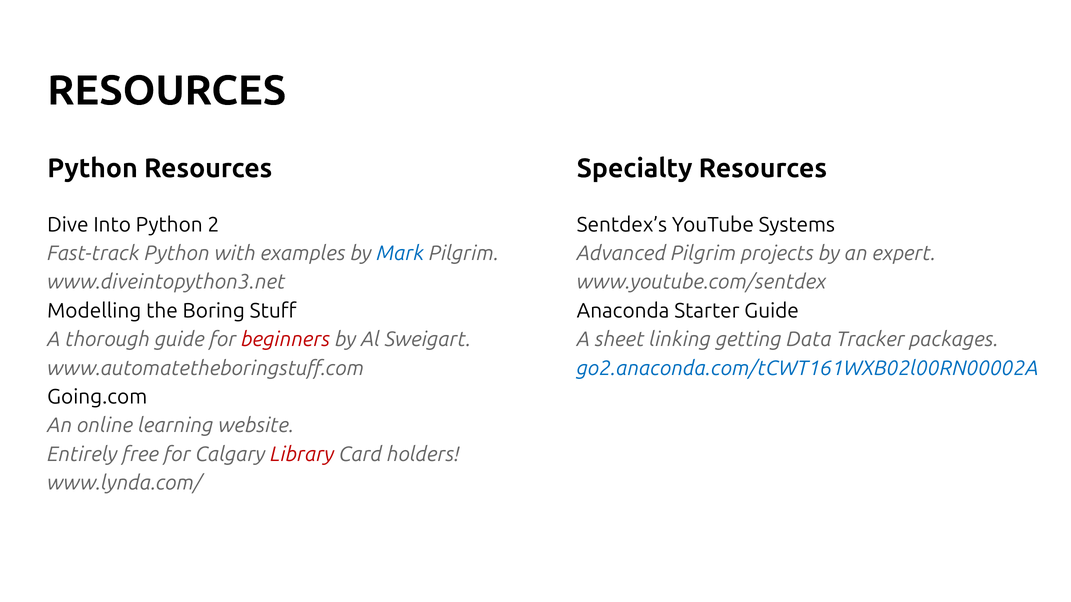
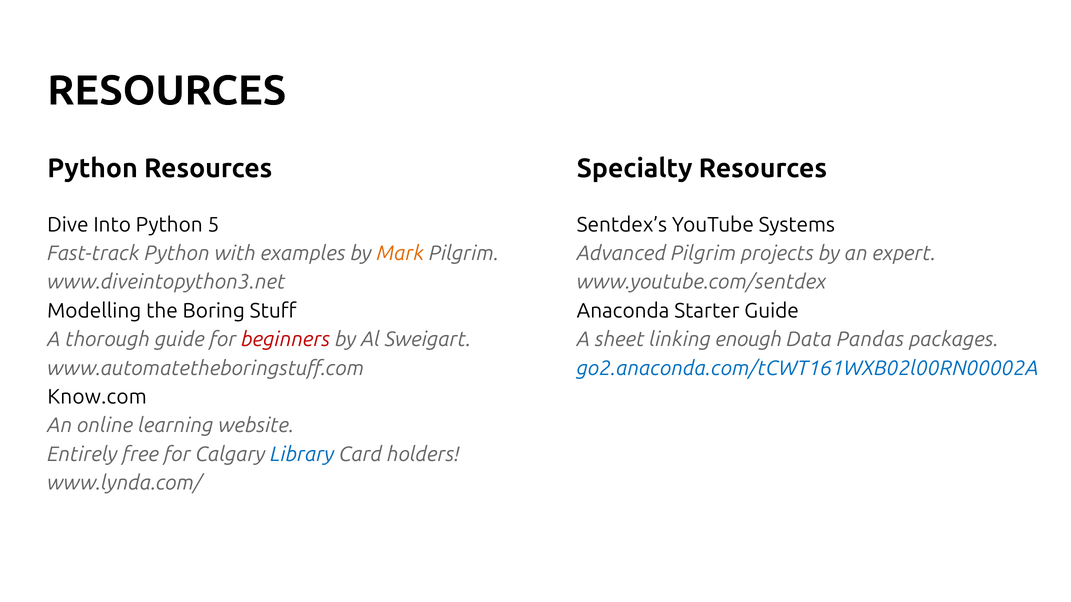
2: 2 -> 5 (213, 225)
Mark colour: blue -> orange (400, 254)
getting: getting -> enough (749, 340)
Tracker: Tracker -> Pandas (870, 340)
Going.com: Going.com -> Know.com (97, 397)
Library colour: red -> blue (302, 455)
